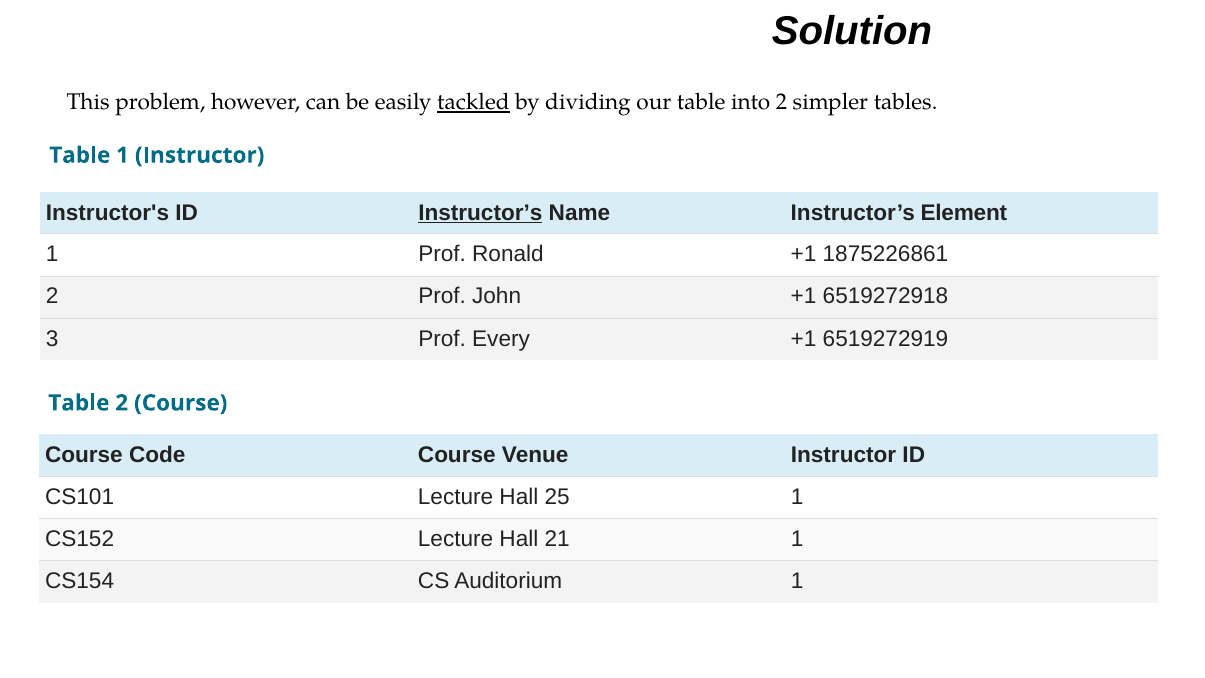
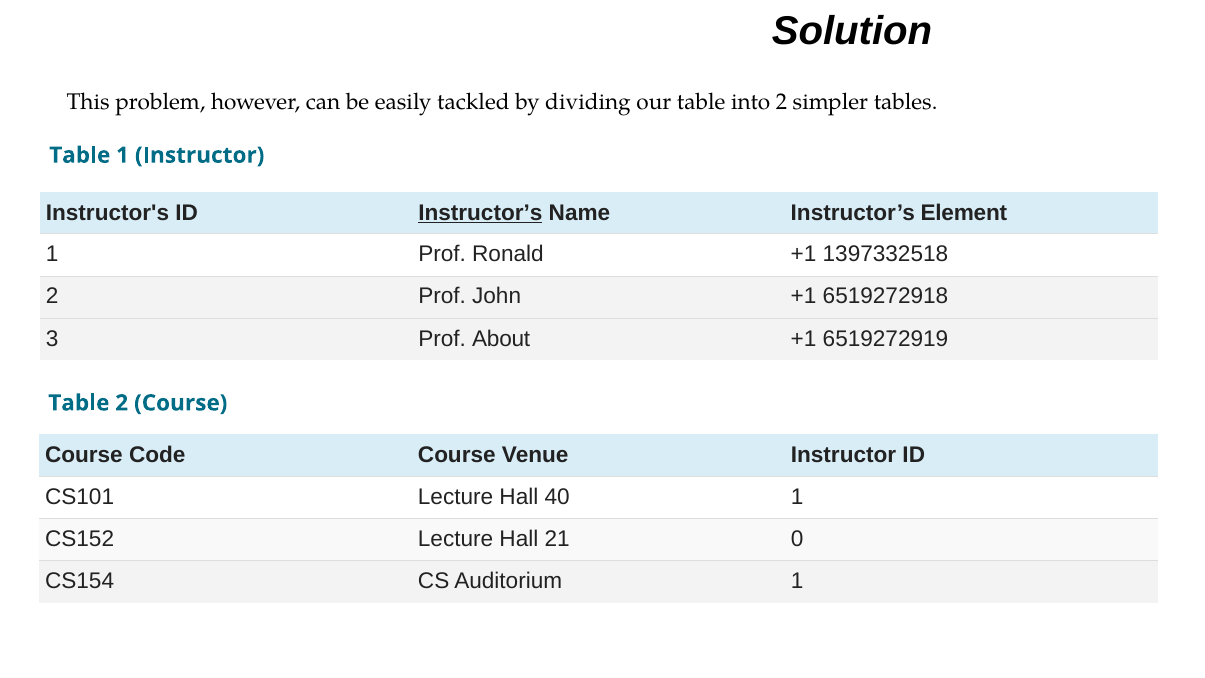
tackled underline: present -> none (473, 102)
1875226861: 1875226861 -> 1397332518 (885, 254)
Every: Every -> About (501, 339)
25: 25 -> 40 (557, 497)
21 1: 1 -> 0 (797, 539)
